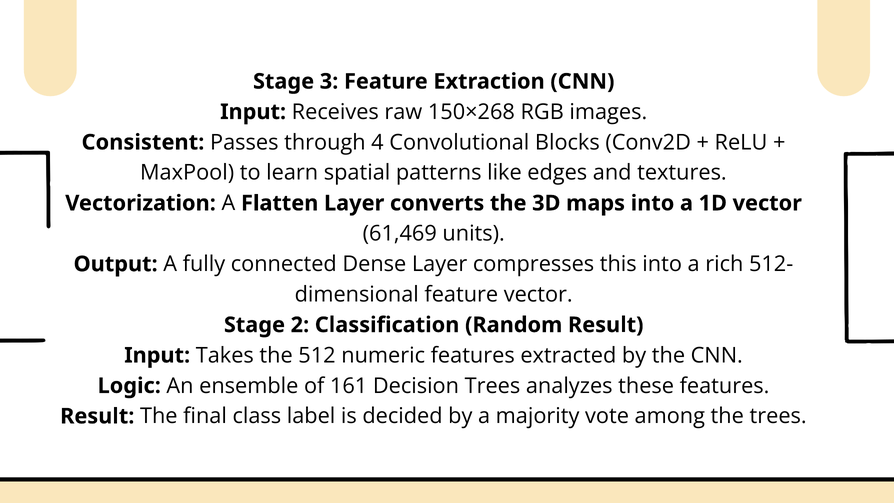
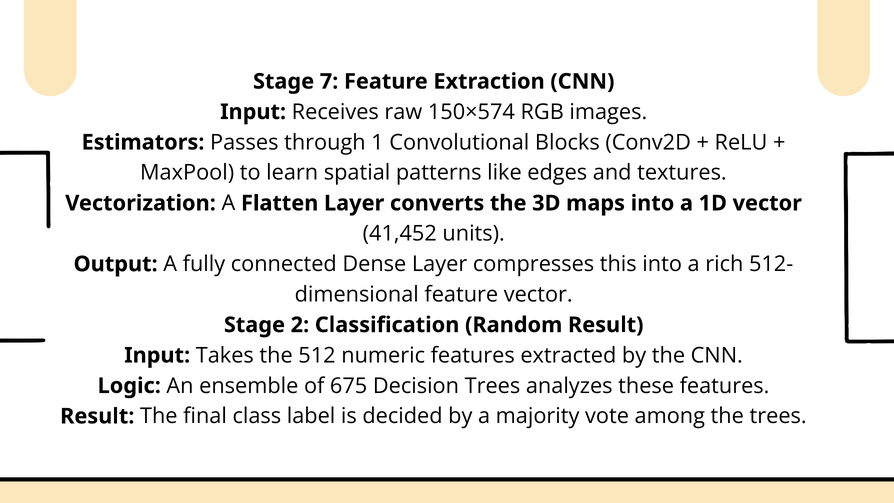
3: 3 -> 7 (329, 81)
150×268: 150×268 -> 150×574 (471, 112)
Consistent: Consistent -> Estimators (143, 142)
4: 4 -> 1 (377, 142)
61,469: 61,469 -> 41,452 (400, 234)
161: 161 -> 675 (349, 386)
